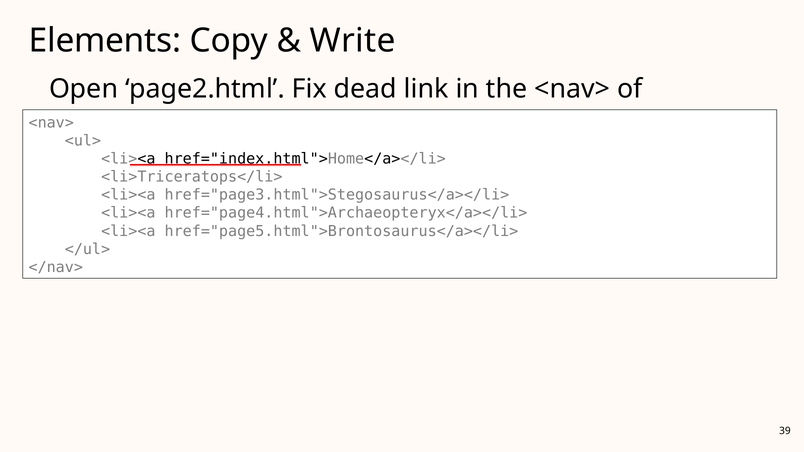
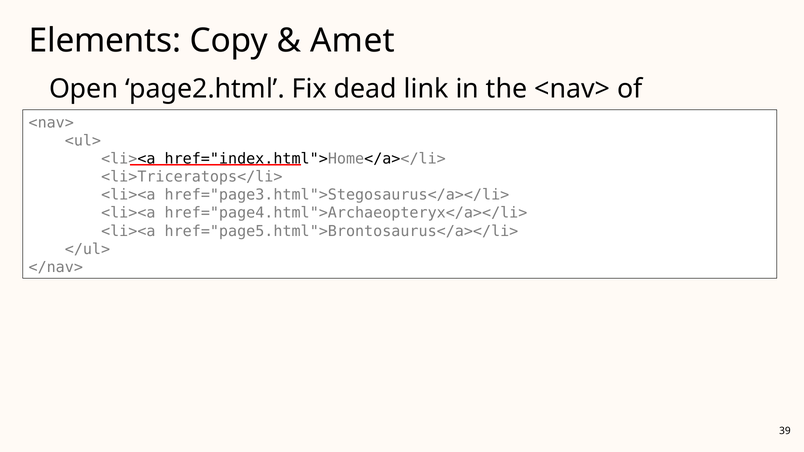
Write: Write -> Amet (353, 41)
